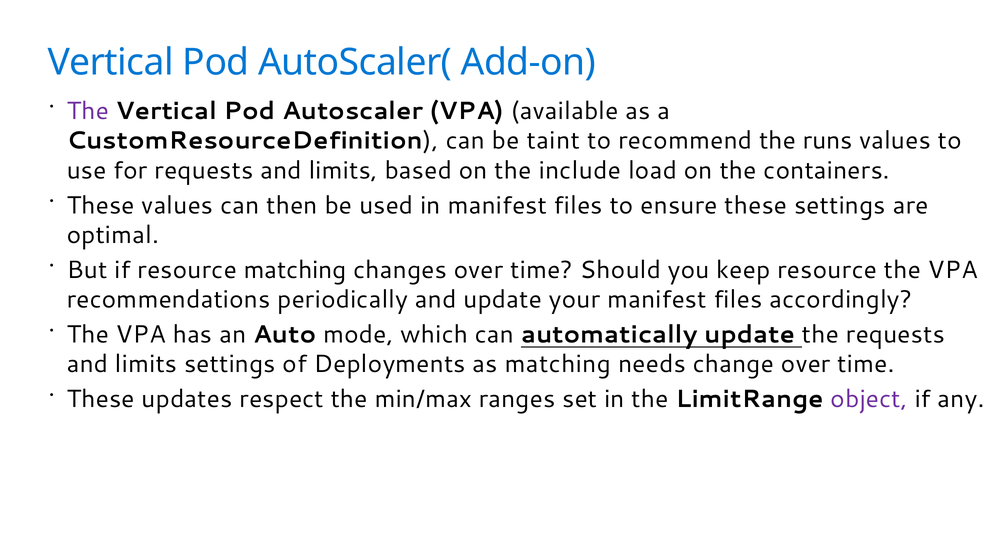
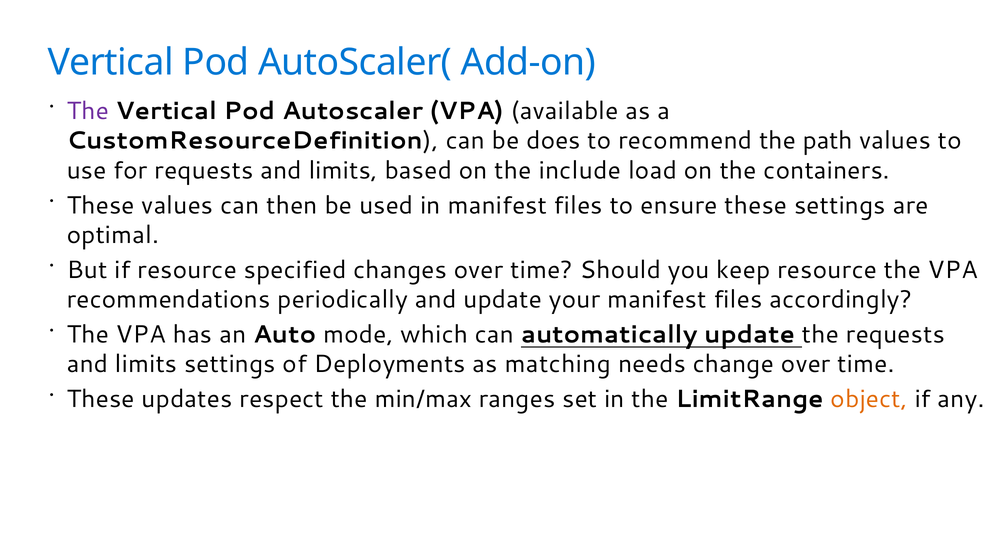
taint: taint -> does (553, 141)
runs: runs -> path (828, 141)
resource matching: matching -> specified (295, 270)
object colour: purple -> orange (869, 399)
